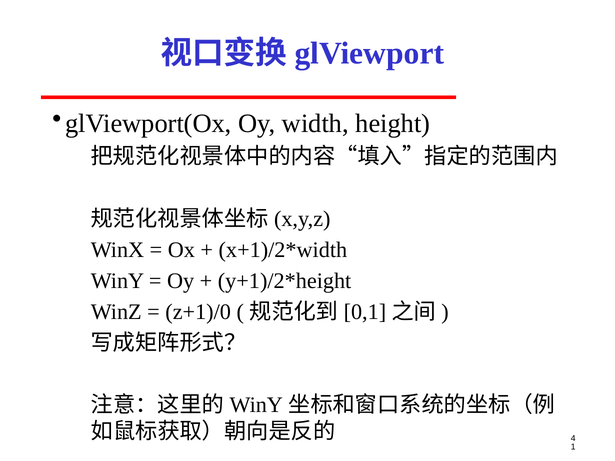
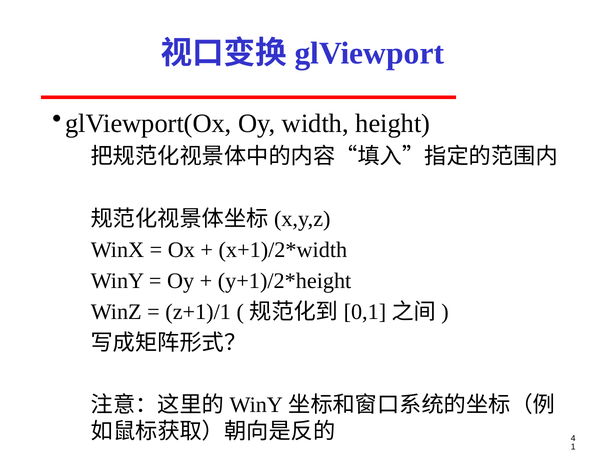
z+1)/0: z+1)/0 -> z+1)/1 (198, 312)
